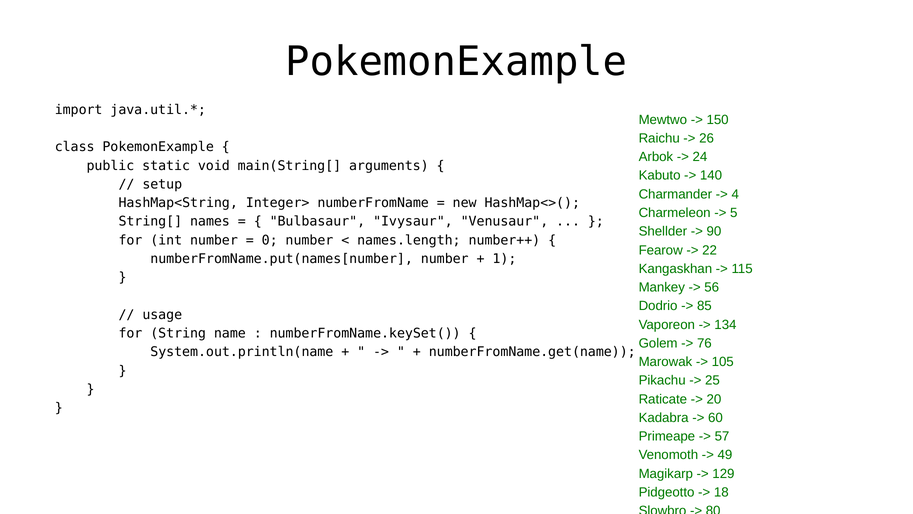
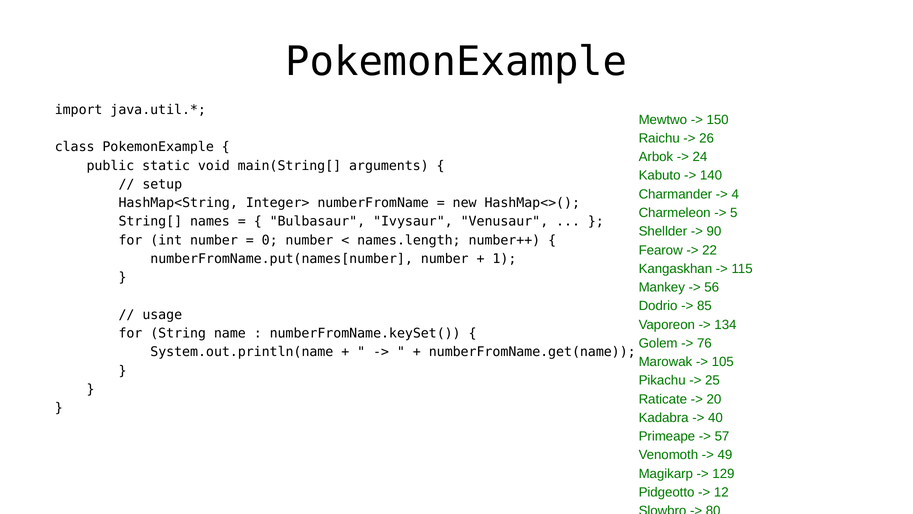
60: 60 -> 40 (715, 417)
18: 18 -> 12 (721, 492)
